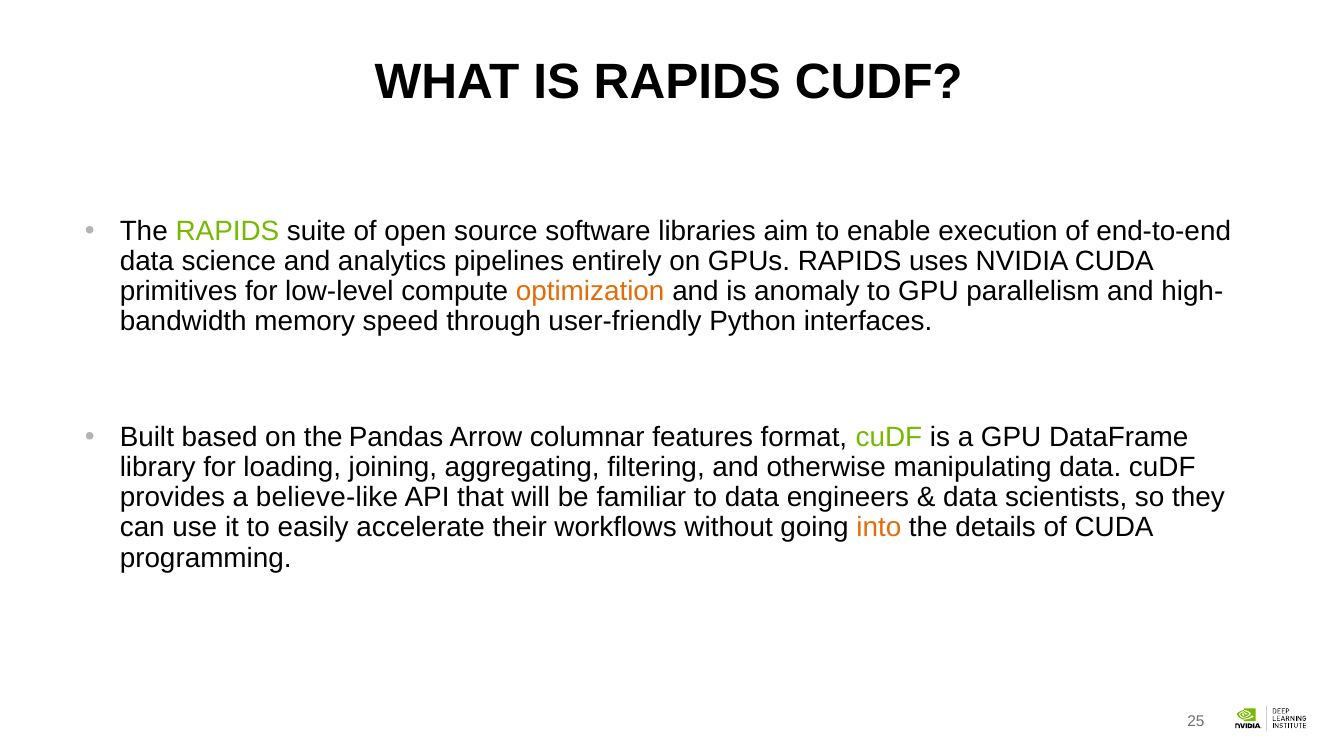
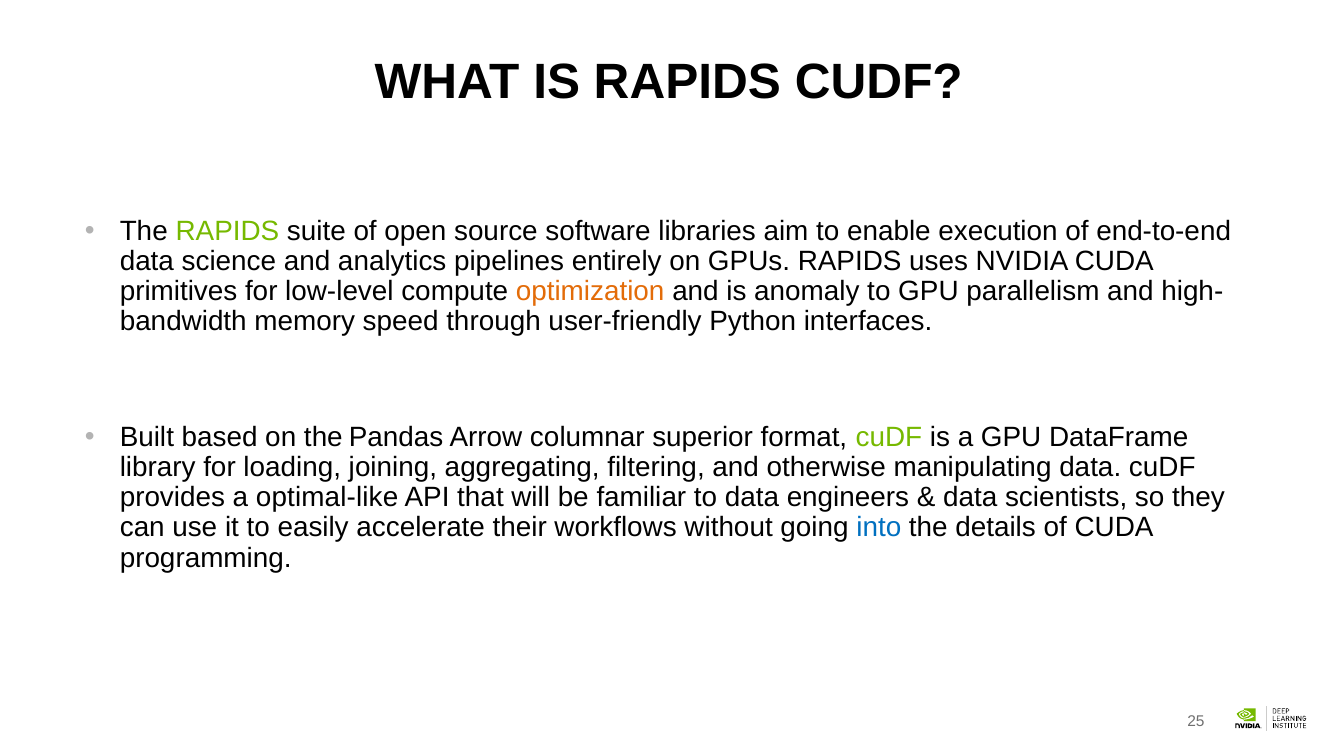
features: features -> superior (703, 437)
believe-like: believe-like -> optimal-like (327, 497)
into colour: orange -> blue (879, 527)
